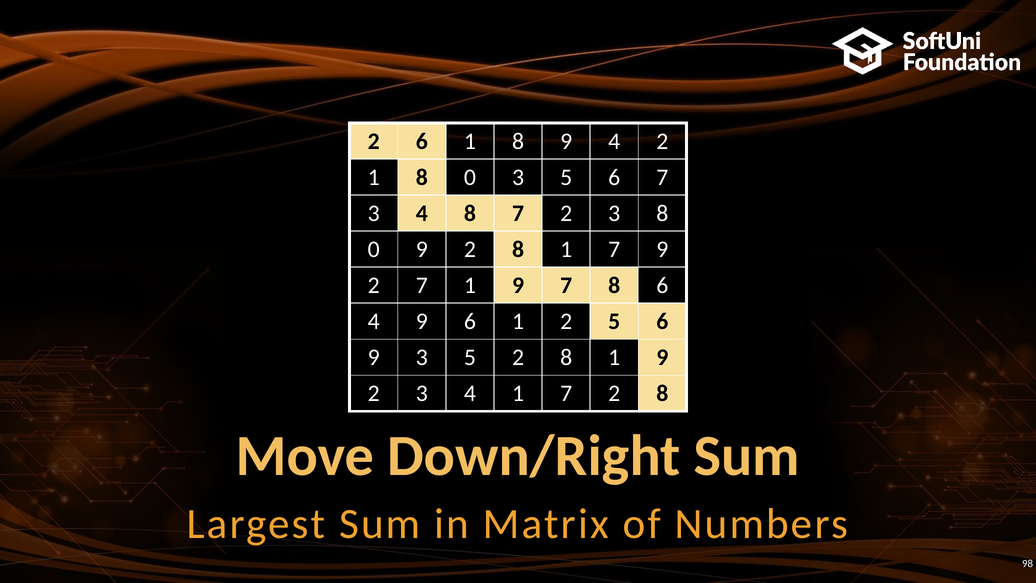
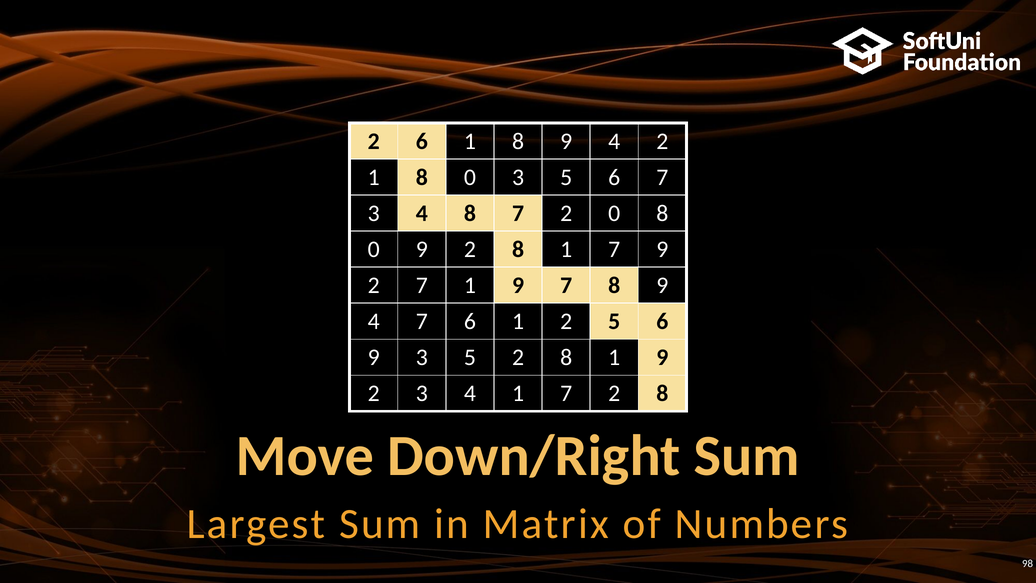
7 2 3: 3 -> 0 (614, 213)
7 8 6: 6 -> 9 (662, 285)
4 9: 9 -> 7 (422, 321)
